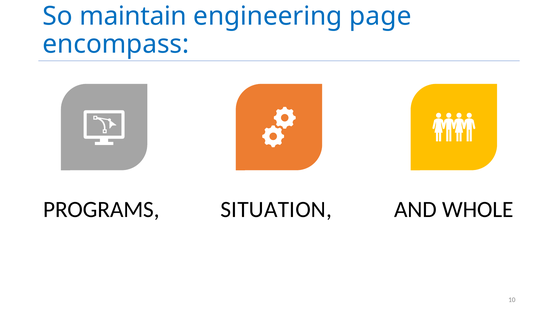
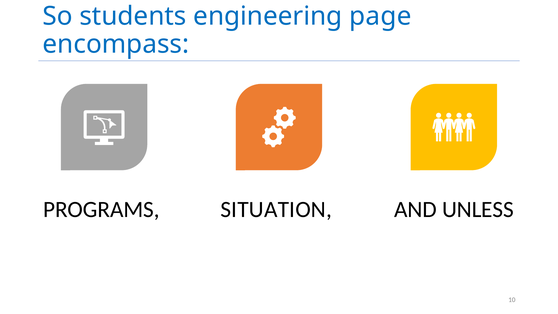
maintain: maintain -> students (133, 16)
WHOLE: WHOLE -> UNLESS (478, 210)
